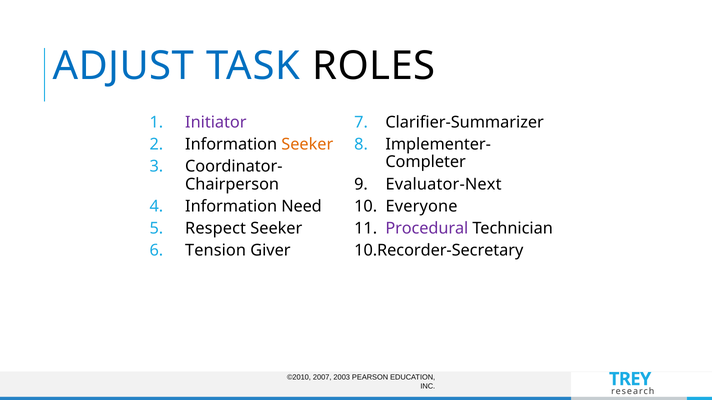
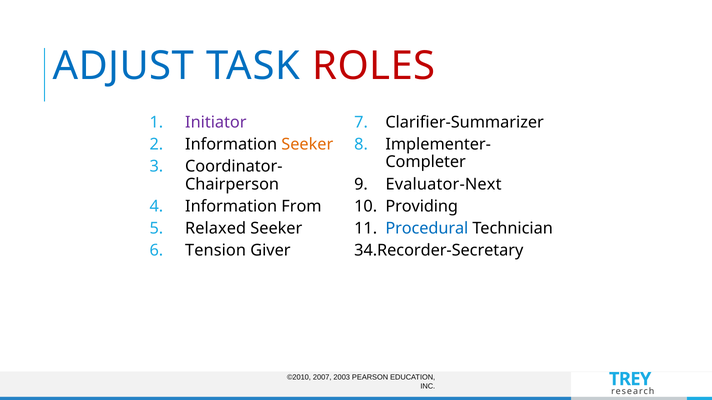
ROLES colour: black -> red (374, 66)
Need: Need -> From (301, 206)
Everyone: Everyone -> Providing (422, 206)
Respect: Respect -> Relaxed (216, 229)
Procedural colour: purple -> blue (427, 229)
10.Recorder-Secretary: 10.Recorder-Secretary -> 34.Recorder-Secretary (439, 251)
